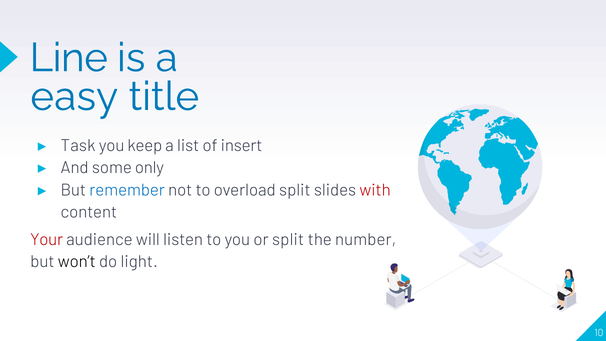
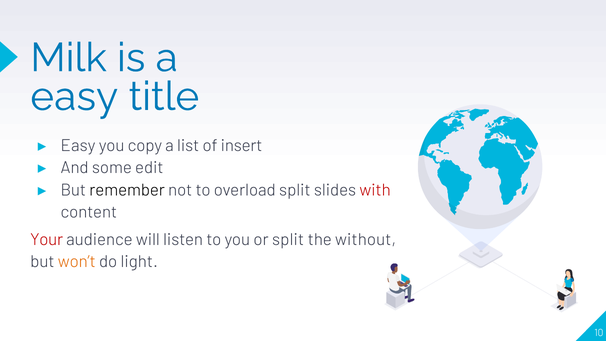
Line: Line -> Milk (69, 58)
Task: Task -> Easy (78, 146)
keep: keep -> copy (145, 146)
only: only -> edit (149, 168)
remember colour: blue -> black (127, 190)
number: number -> without (366, 239)
won’t colour: black -> orange (77, 262)
